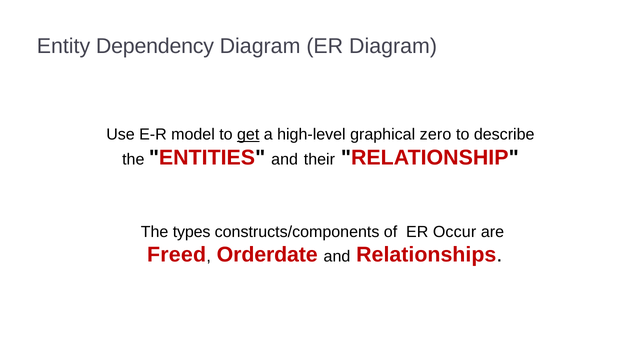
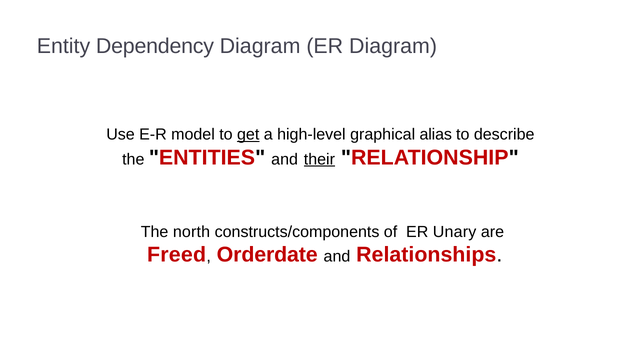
zero: zero -> alias (436, 134)
their underline: none -> present (319, 159)
types: types -> north (191, 231)
Occur: Occur -> Unary (455, 231)
